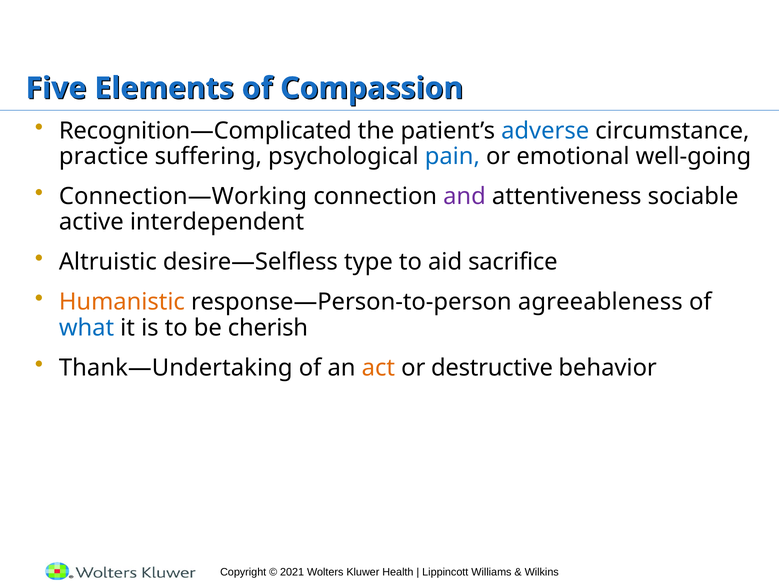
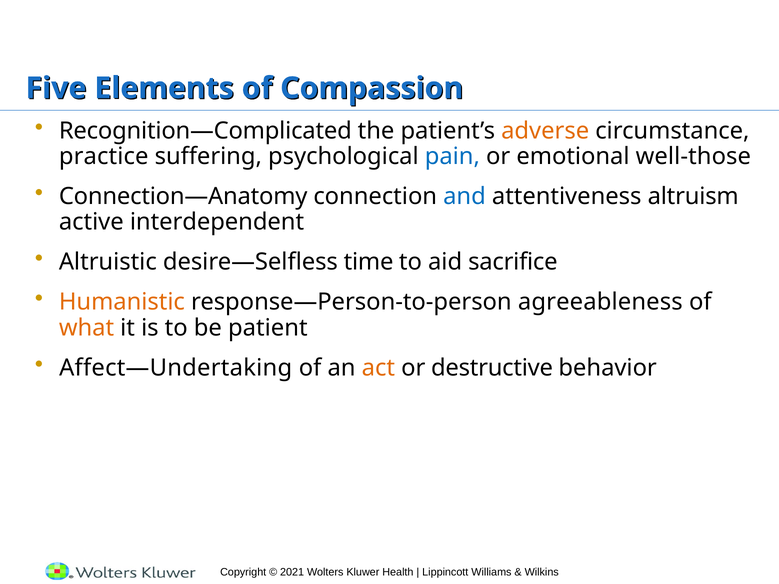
adverse colour: blue -> orange (545, 131)
well-going: well-going -> well-those (693, 157)
Connection—Working: Connection—Working -> Connection—Anatomy (183, 196)
and colour: purple -> blue (464, 196)
sociable: sociable -> altruism (693, 196)
type: type -> time (369, 262)
what colour: blue -> orange (87, 328)
cherish: cherish -> patient (268, 328)
Thank—Undertaking: Thank—Undertaking -> Affect—Undertaking (176, 368)
